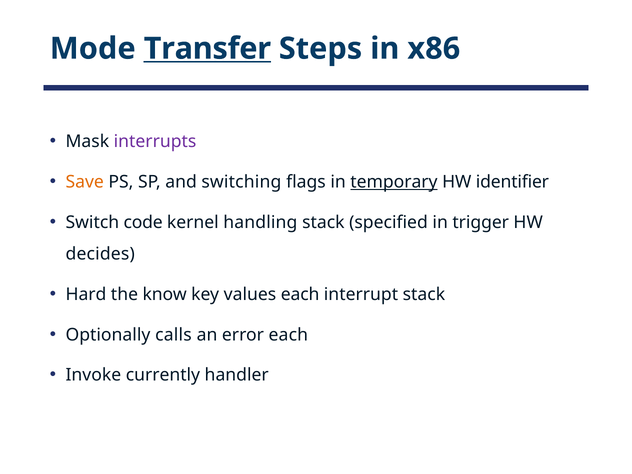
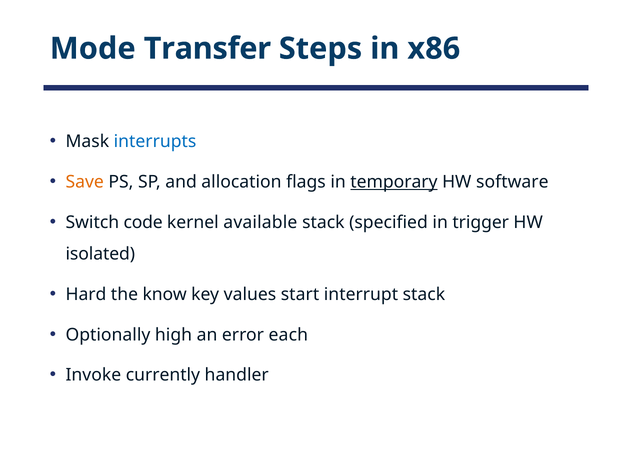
Transfer underline: present -> none (207, 49)
interrupts colour: purple -> blue (155, 141)
switching: switching -> allocation (241, 182)
identifier: identifier -> software (512, 182)
handling: handling -> available (260, 222)
decides: decides -> isolated (100, 254)
values each: each -> start (300, 294)
calls: calls -> high (174, 335)
